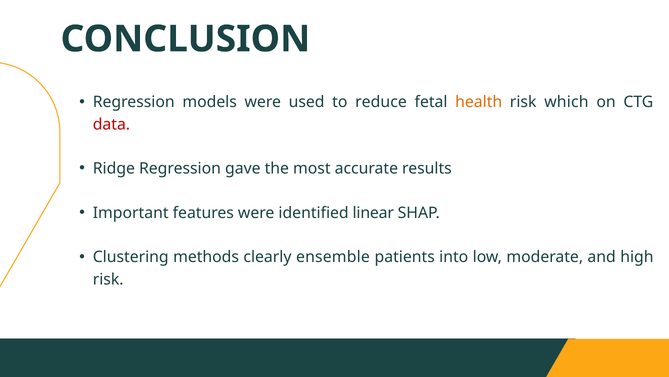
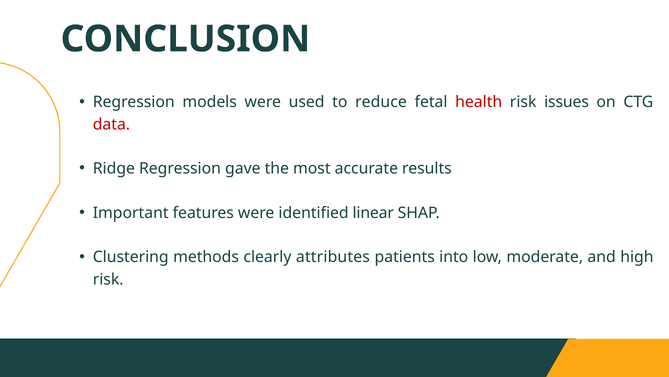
health colour: orange -> red (479, 102)
which: which -> issues (567, 102)
ensemble: ensemble -> attributes (333, 257)
